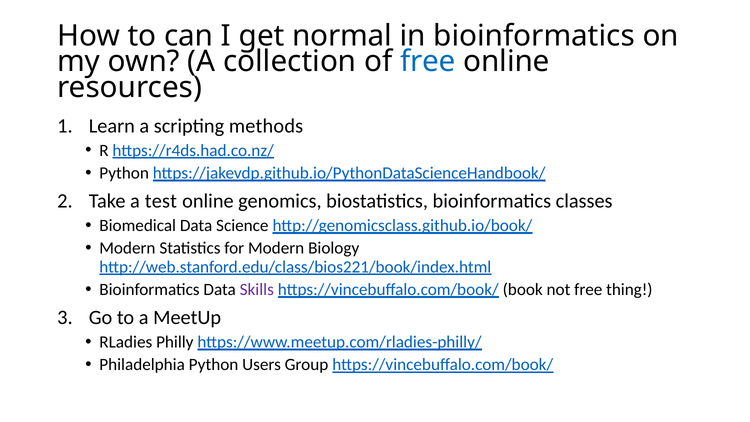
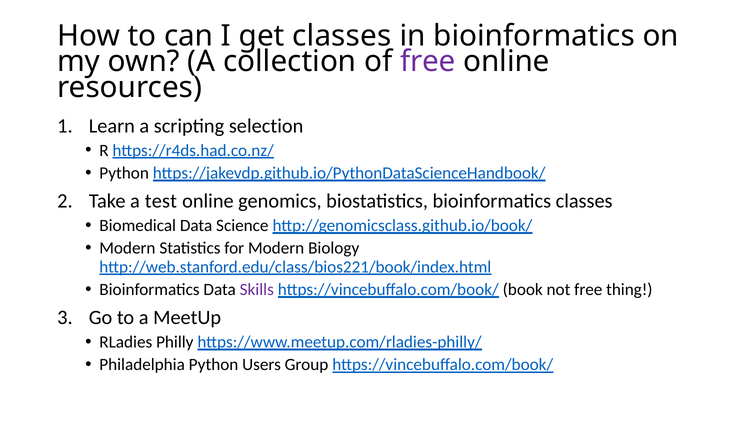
get normal: normal -> classes (342, 36)
free colour: blue -> purple (428, 62)
methods: methods -> selection (266, 126)
